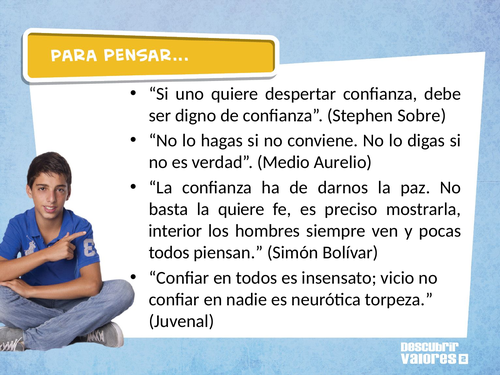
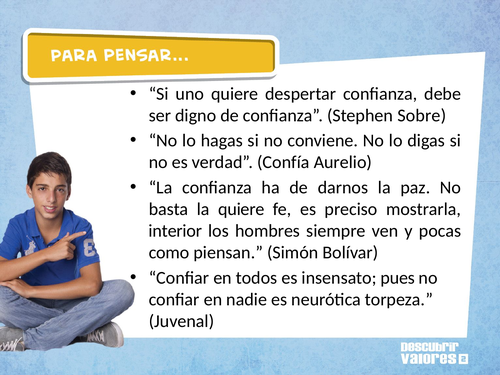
Medio: Medio -> Confía (283, 162)
todos: todos -> como (169, 253)
vicio: vicio -> pues (398, 278)
